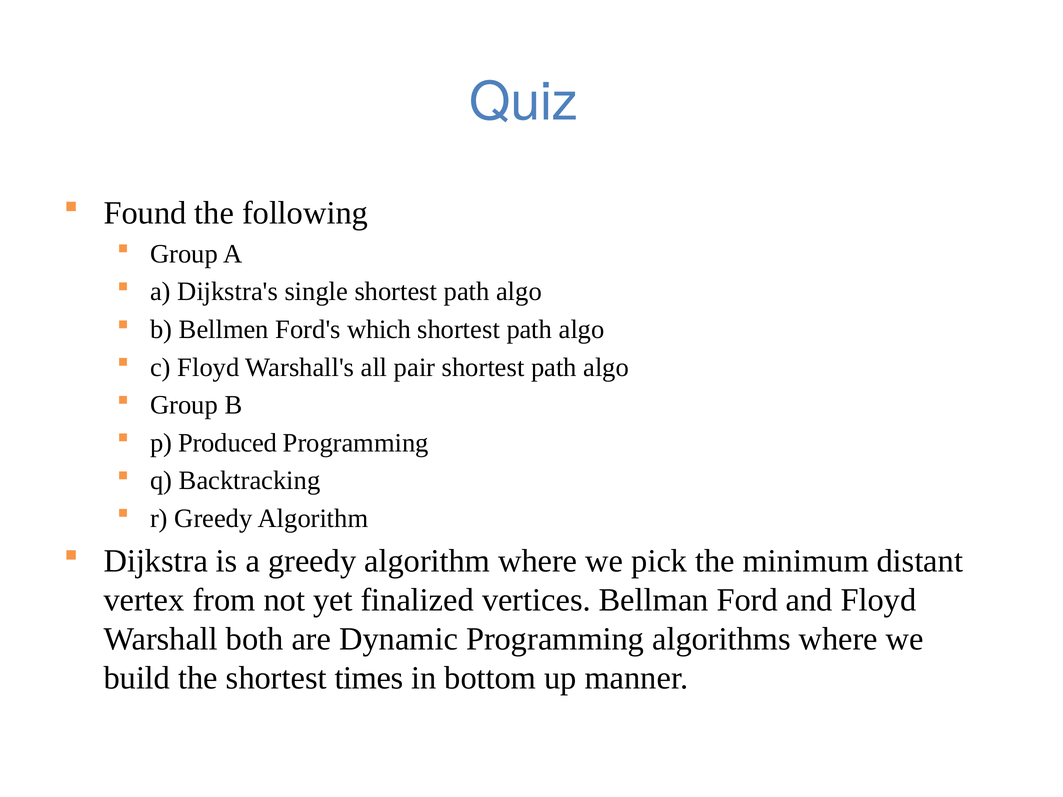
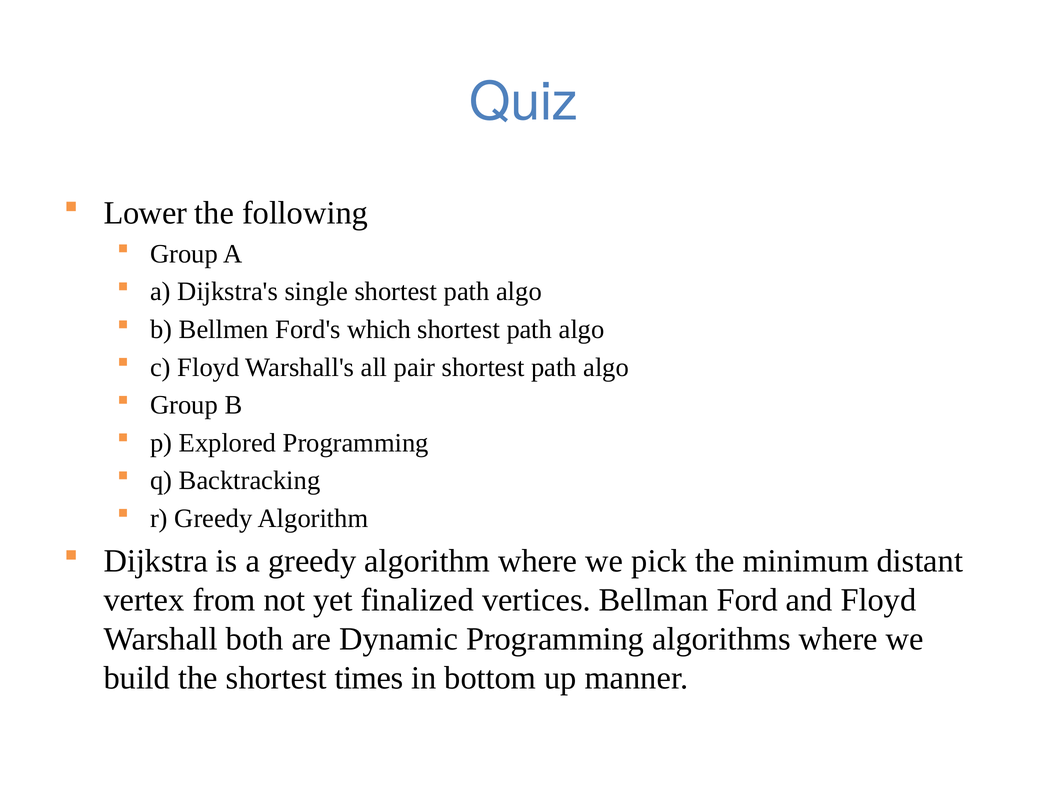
Found: Found -> Lower (145, 213)
Produced: Produced -> Explored (227, 443)
